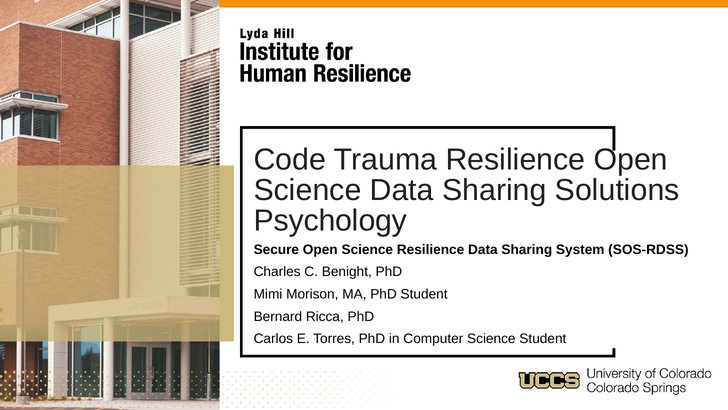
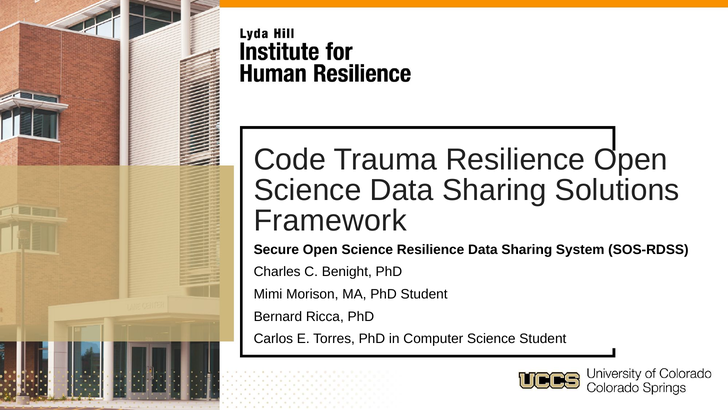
Psychology: Psychology -> Framework (330, 220)
